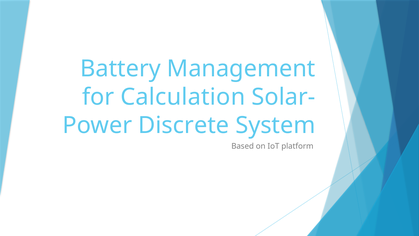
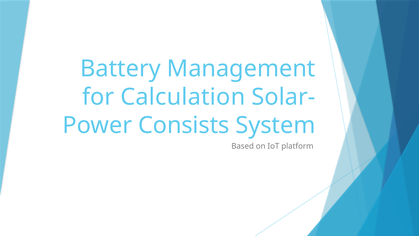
Discrete: Discrete -> Consists (184, 125)
